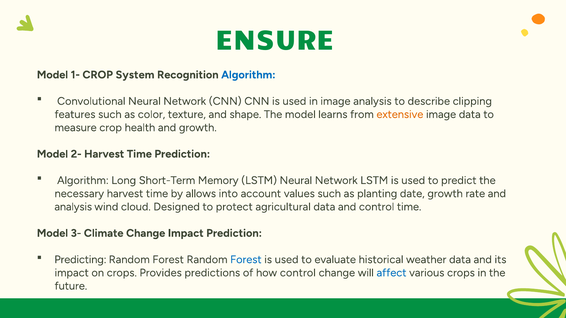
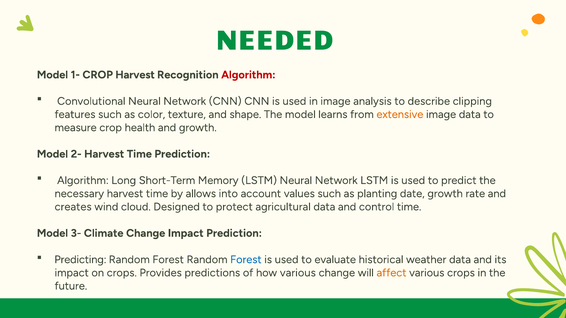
ENSURE: ENSURE -> NEEDED (275, 41)
CROP System: System -> Harvest (135, 75)
Algorithm colour: blue -> red (248, 75)
analysis: analysis -> creates (73, 207)
how control: control -> various (298, 273)
affect colour: blue -> orange (391, 273)
